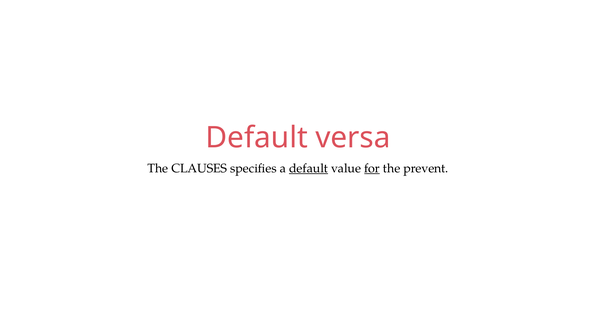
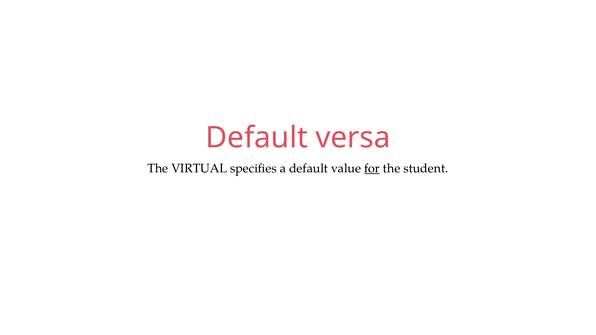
CLAUSES: CLAUSES -> VIRTUAL (199, 168)
default underline: present -> none (309, 168)
prevent: prevent -> student (426, 168)
